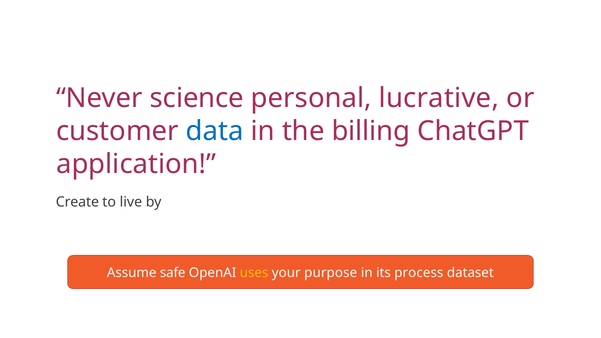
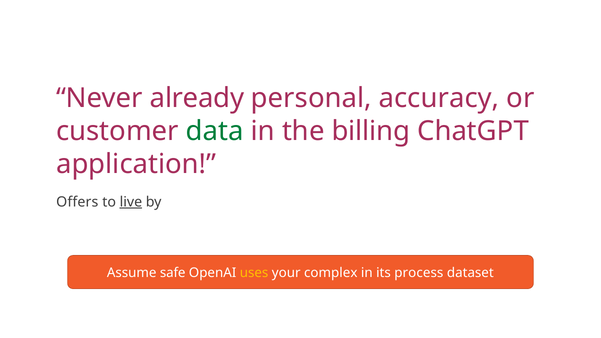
science: science -> already (197, 98)
lucrative: lucrative -> accuracy (439, 98)
data colour: blue -> green (215, 131)
Create: Create -> Offers (77, 202)
live underline: none -> present (131, 202)
purpose: purpose -> complex (331, 273)
